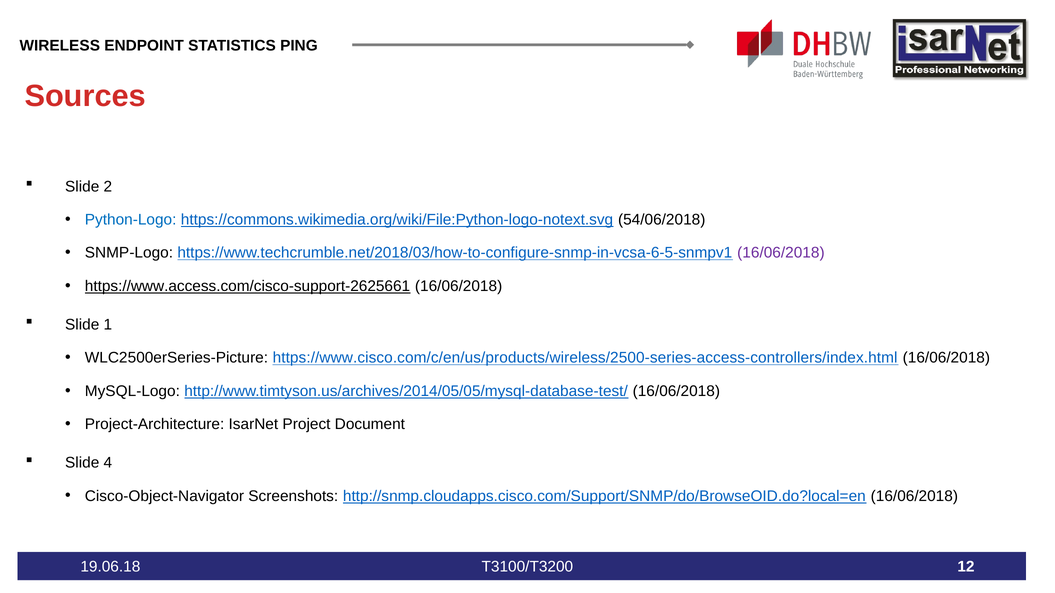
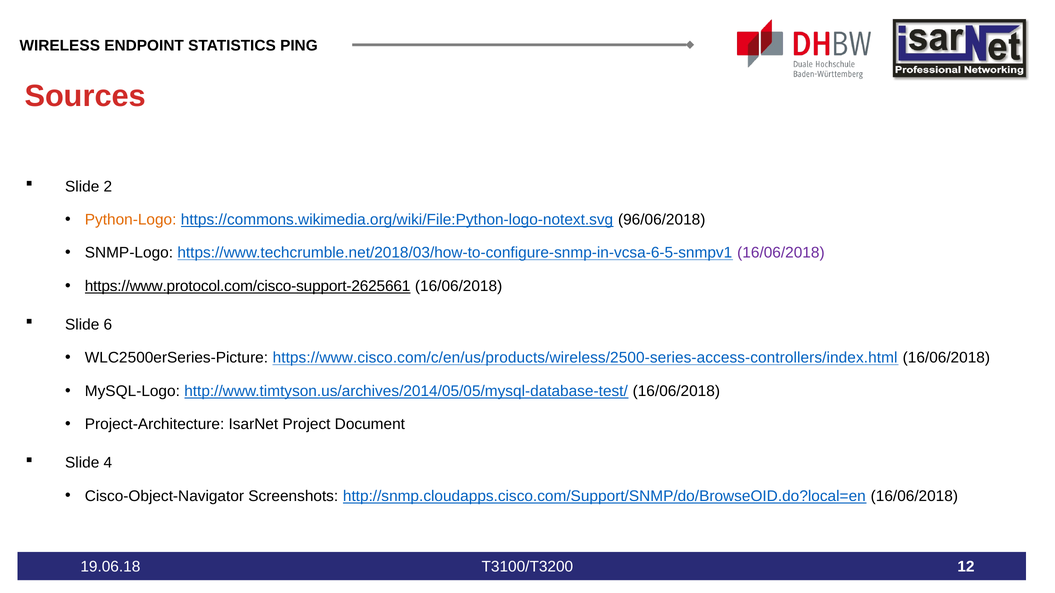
Python-Logo colour: blue -> orange (131, 220)
54/06/2018: 54/06/2018 -> 96/06/2018 (662, 220)
https://www.access.com/cisco-support-2625661: https://www.access.com/cisco-support-2625661 -> https://www.protocol.com/cisco-support-2625661 (248, 286)
1: 1 -> 6 (108, 325)
